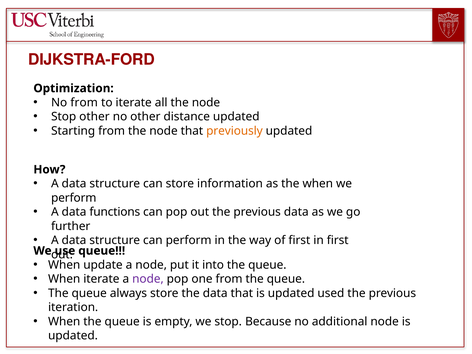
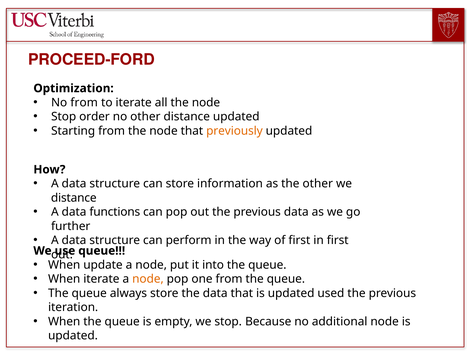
DIJKSTRA-FORD: DIJKSTRA-FORD -> PROCEED-FORD (91, 60)
Stop other: other -> order (95, 117)
the when: when -> other (318, 184)
perform: perform -> distance (74, 198)
node colour: purple -> orange (148, 279)
